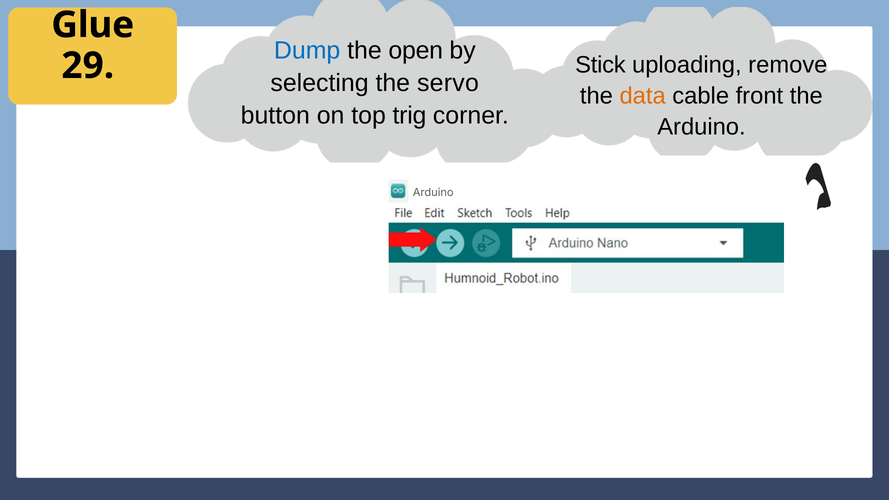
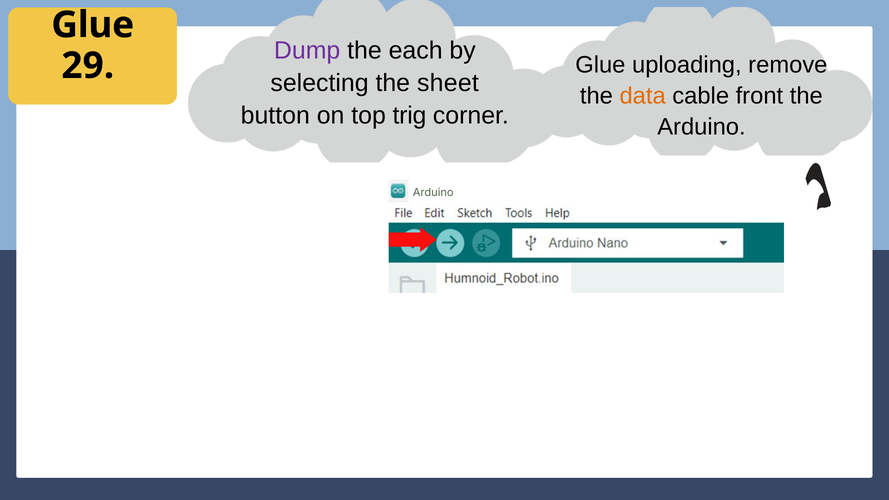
Dump colour: blue -> purple (307, 51)
open: open -> each (416, 51)
Stick: Stick -> Glue (600, 65)
servo: servo -> sheet (448, 83)
